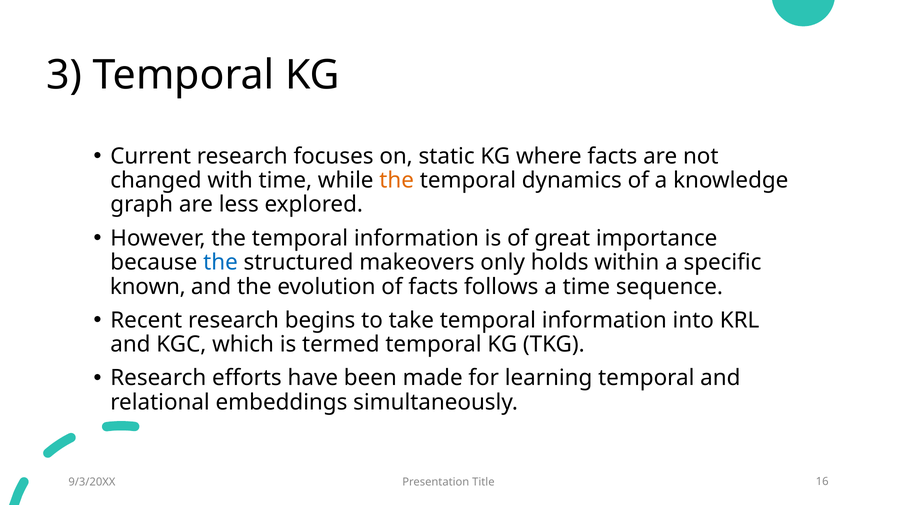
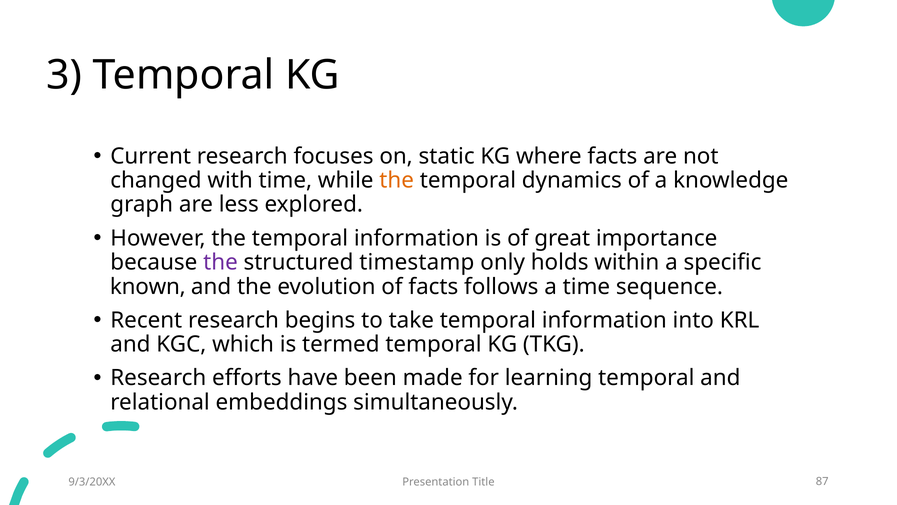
the colour: blue -> purple (220, 262)
makeovers: makeovers -> timestamp (417, 262)
16: 16 -> 87 (822, 481)
